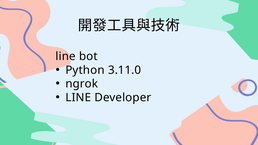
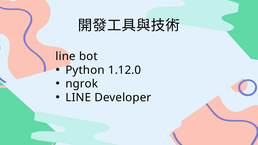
3.11.0: 3.11.0 -> 1.12.0 (125, 70)
